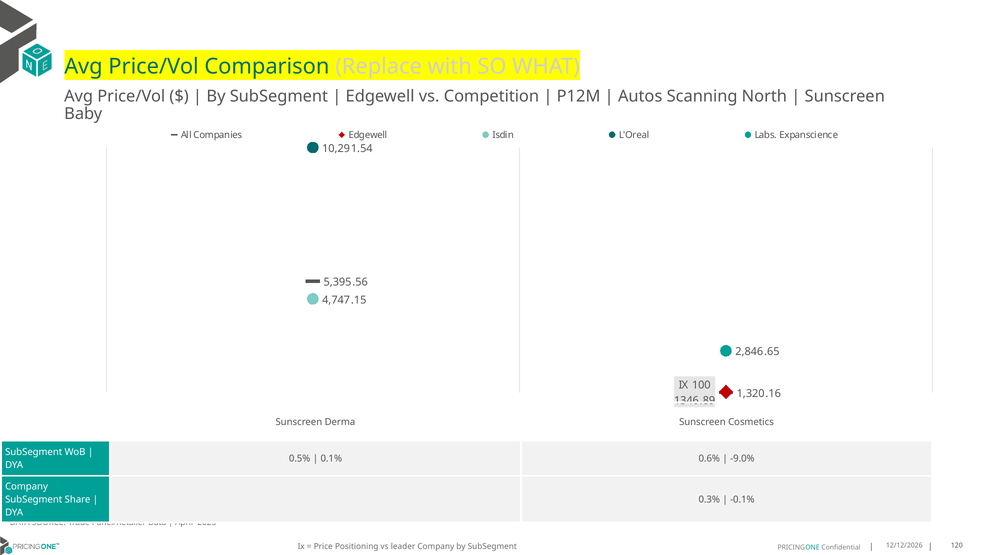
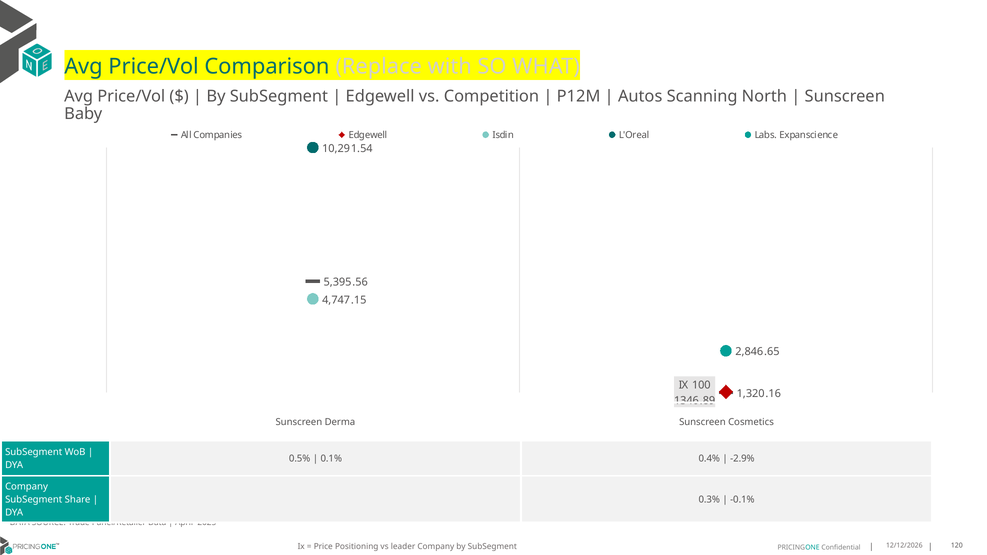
0.6%: 0.6% -> 0.4% (709, 459)
-9.0%: -9.0% -> -2.9% (742, 459)
